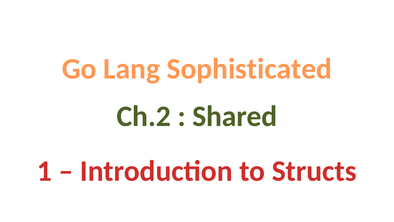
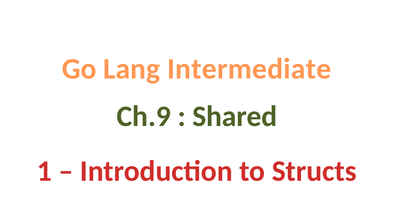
Sophisticated: Sophisticated -> Intermediate (249, 69)
Ch.2: Ch.2 -> Ch.9 (144, 116)
